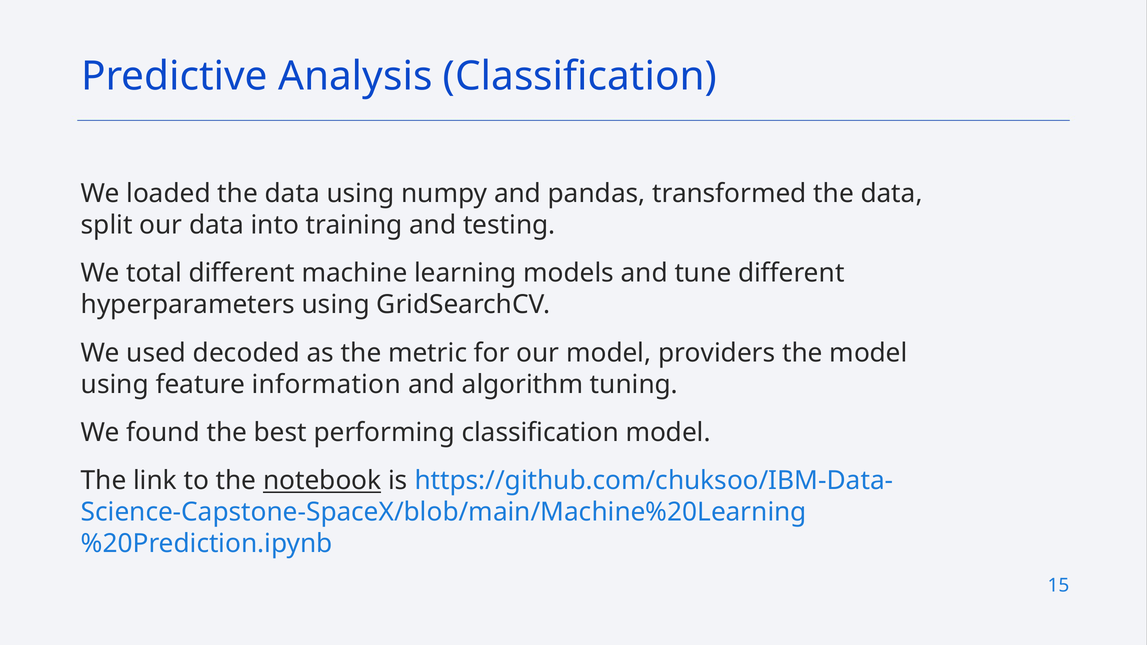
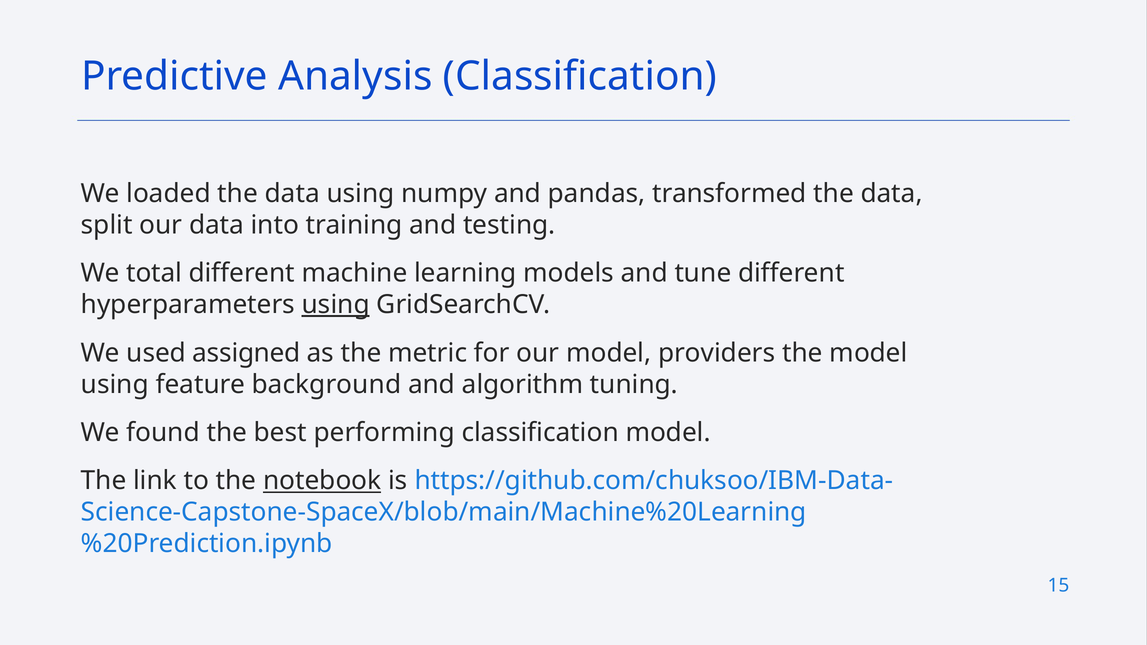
using underline: none -> present (336, 305)
decoded: decoded -> assigned (247, 353)
information: information -> background (326, 384)
